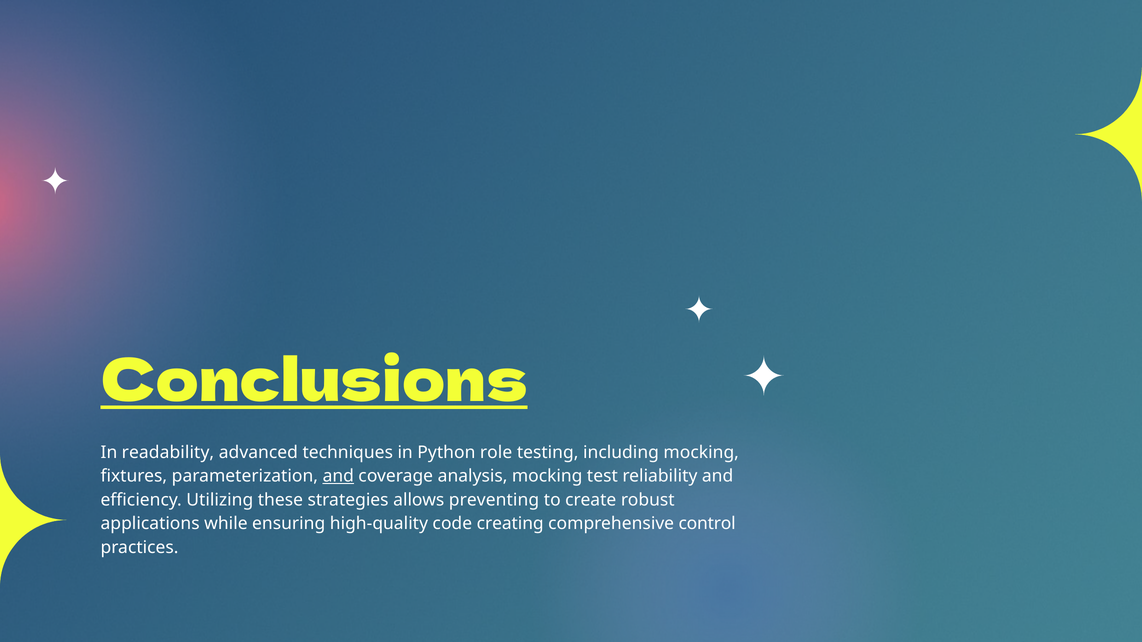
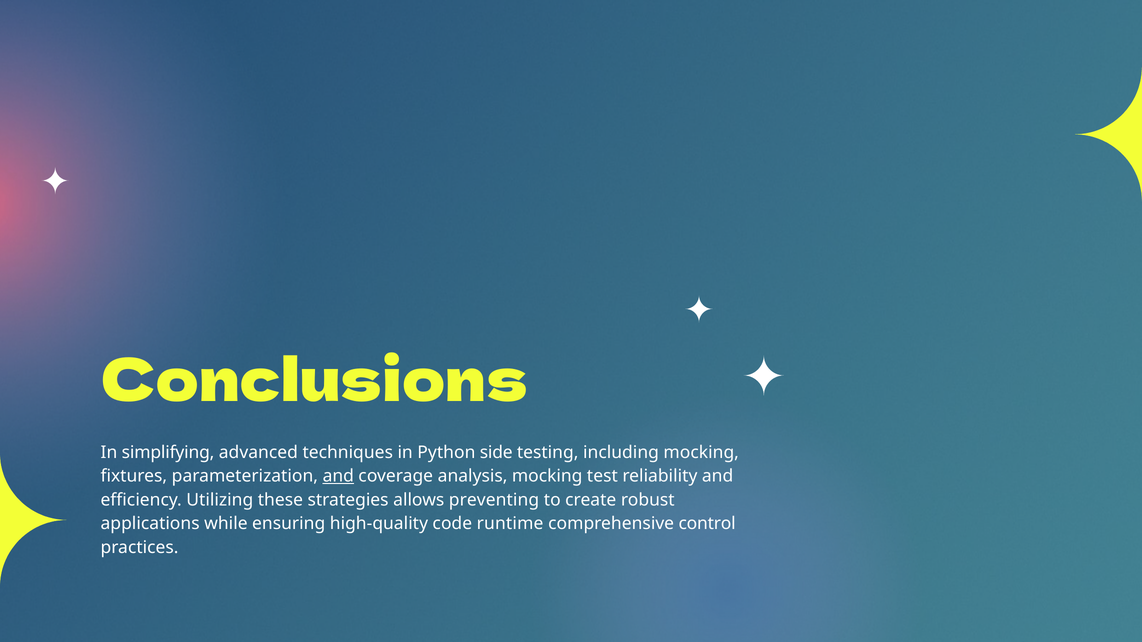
Conclusions underline: present -> none (314, 382)
readability: readability -> simplifying (168, 453)
role: role -> side (496, 453)
creating: creating -> runtime (510, 524)
